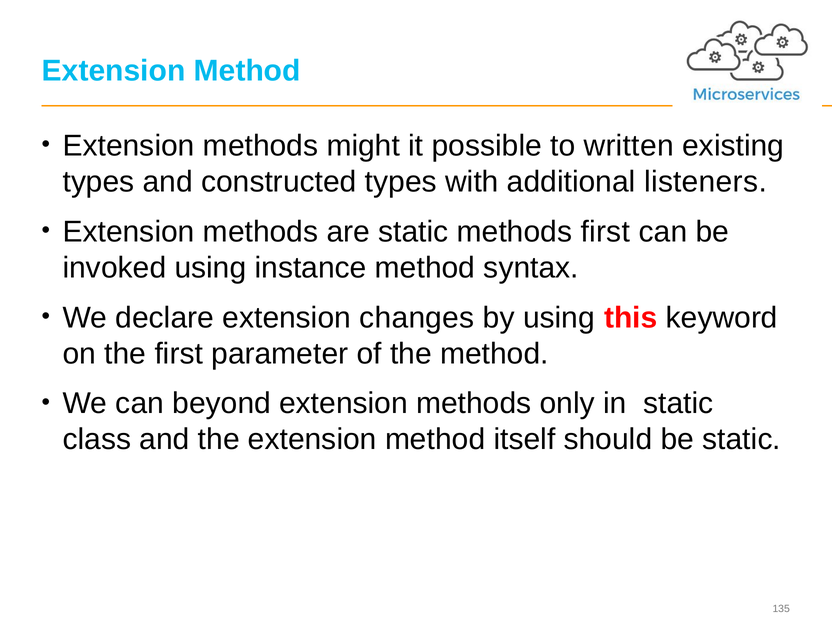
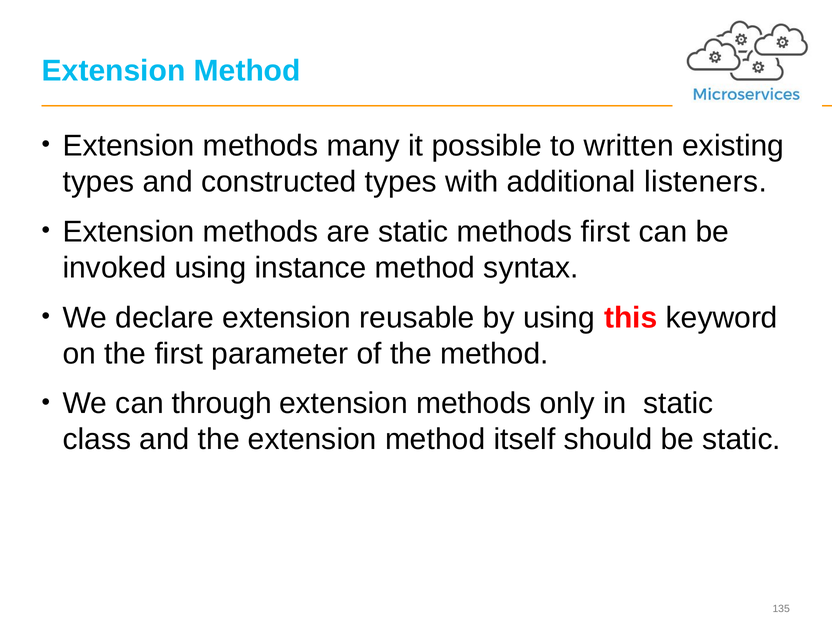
might: might -> many (363, 146)
changes: changes -> reusable (417, 318)
beyond: beyond -> through (222, 404)
